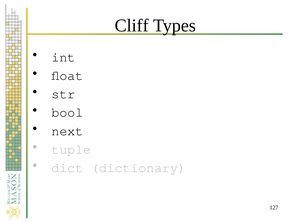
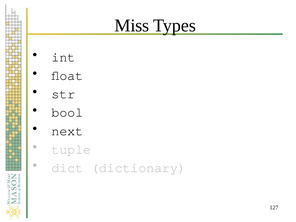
Cliff: Cliff -> Miss (132, 25)
